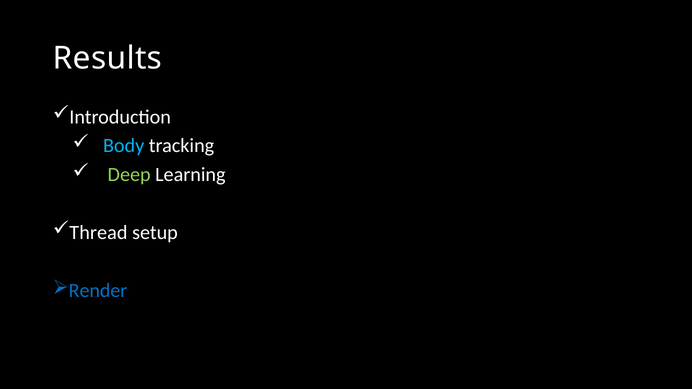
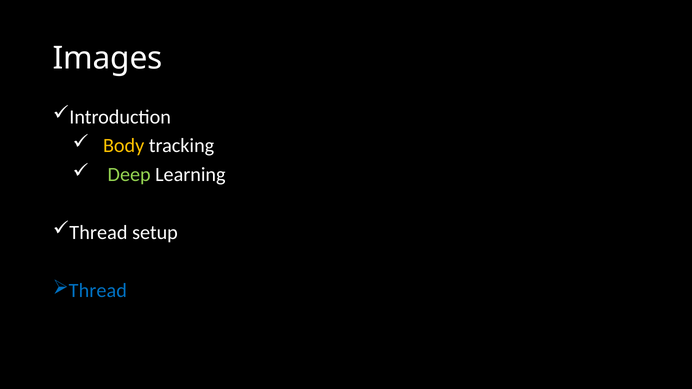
Results: Results -> Images (108, 58)
Body colour: light blue -> yellow (124, 146)
Render: Render -> Thread (98, 291)
